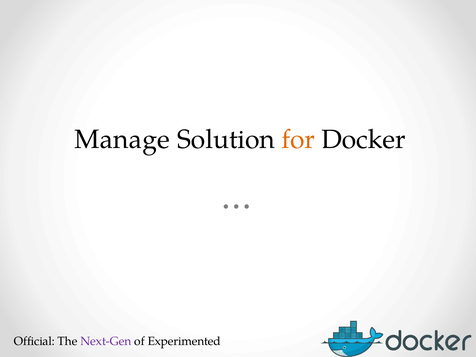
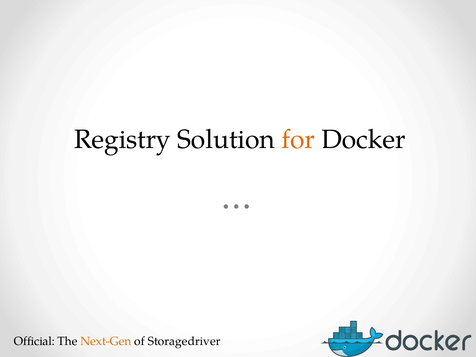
Manage: Manage -> Registry (122, 140)
Next-Gen colour: purple -> orange (106, 341)
Experimented: Experimented -> Storagedriver (184, 341)
